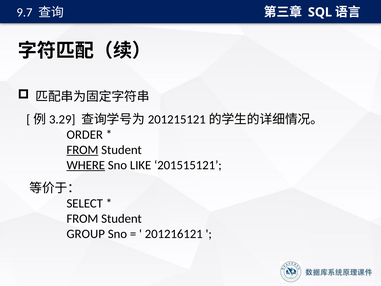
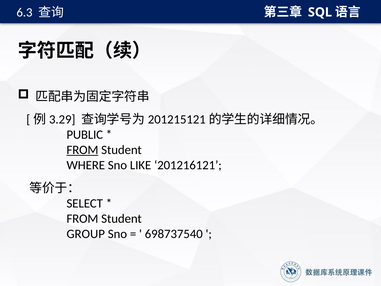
9.7: 9.7 -> 6.3 (24, 12)
ORDER: ORDER -> PUBLIC (85, 135)
WHERE underline: present -> none (86, 165)
201515121: 201515121 -> 201216121 (188, 165)
201216121: 201216121 -> 698737540 (174, 234)
